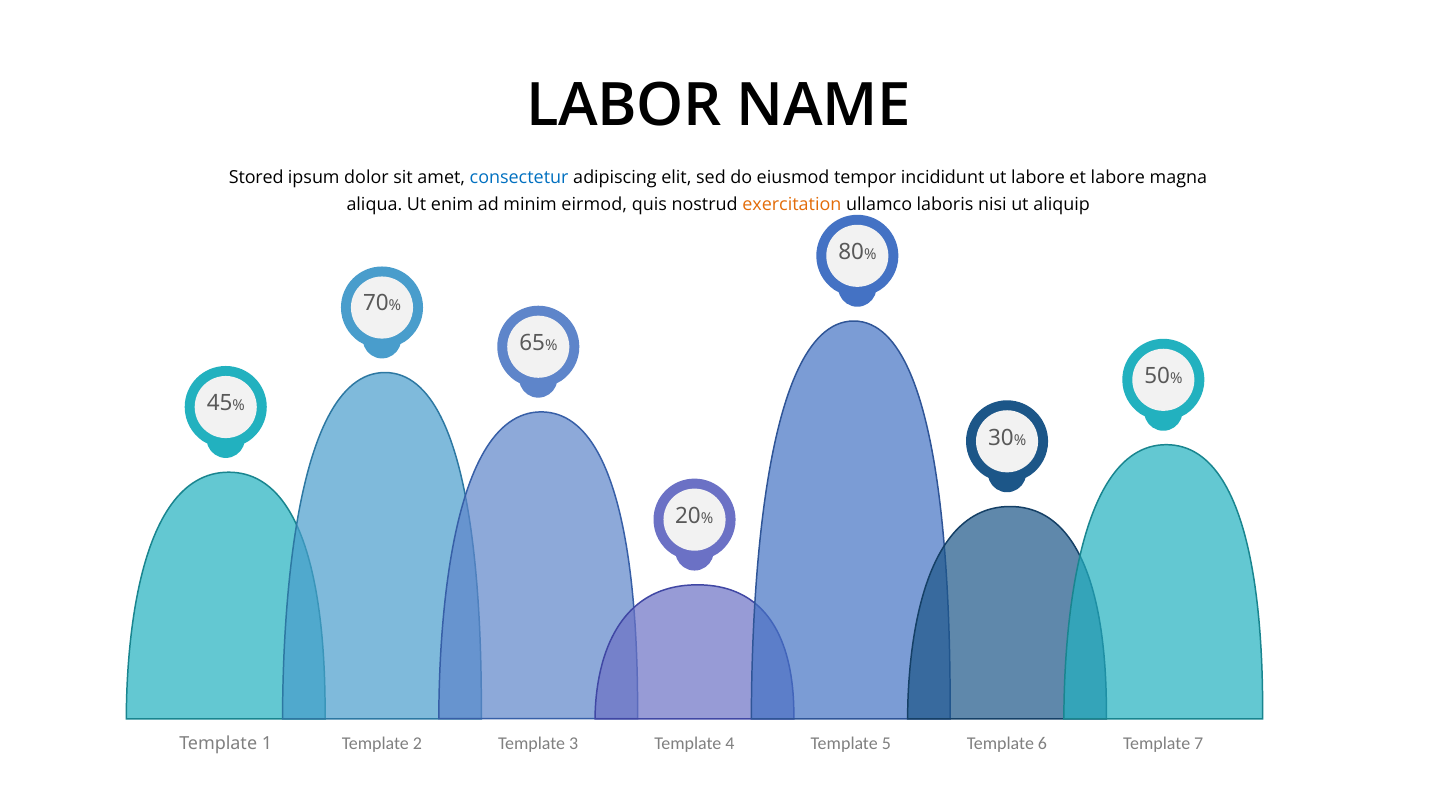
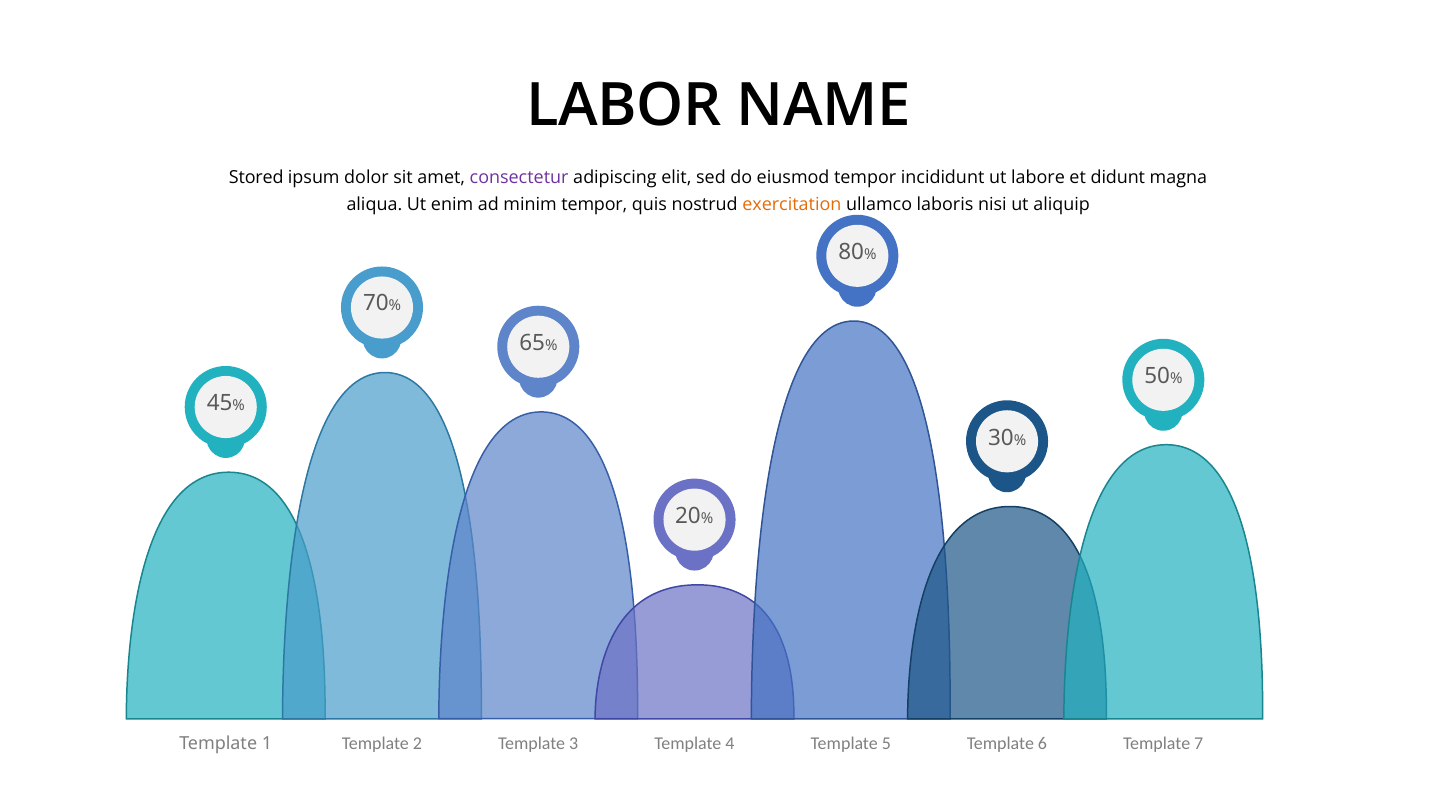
consectetur colour: blue -> purple (519, 178)
et labore: labore -> didunt (1118, 178)
minim eirmod: eirmod -> tempor (594, 205)
